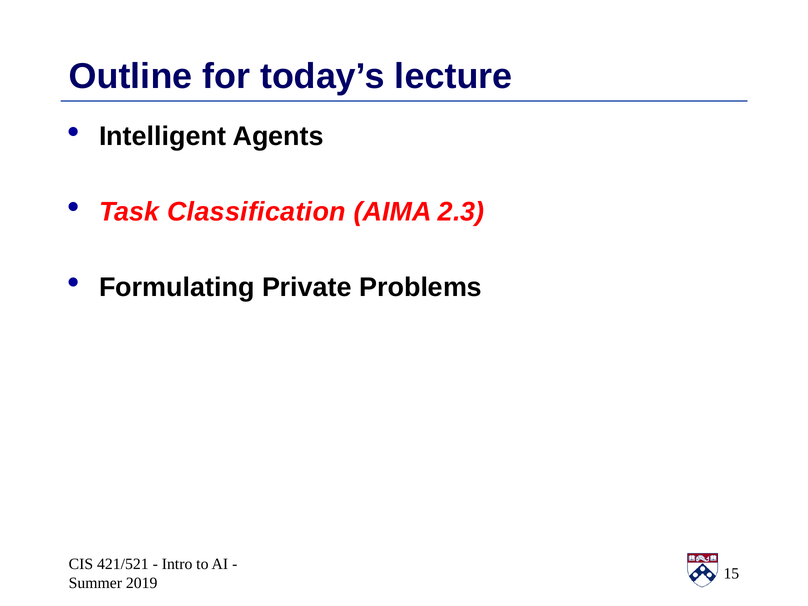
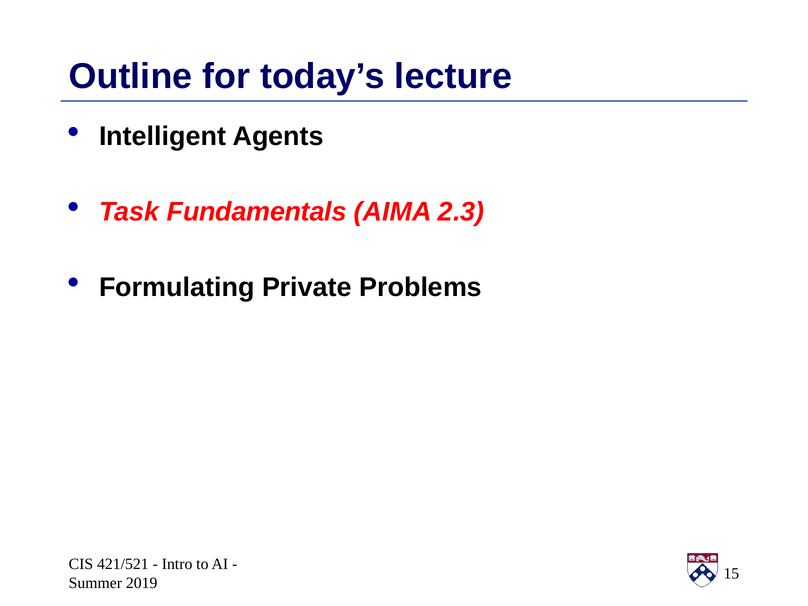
Classification: Classification -> Fundamentals (257, 212)
